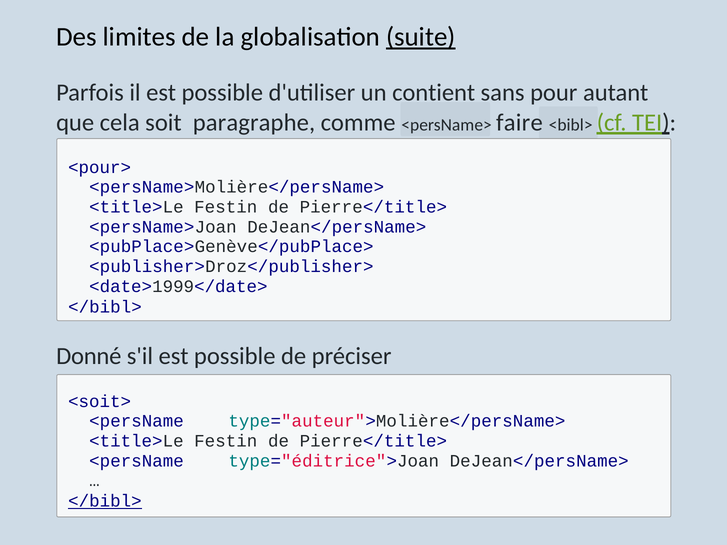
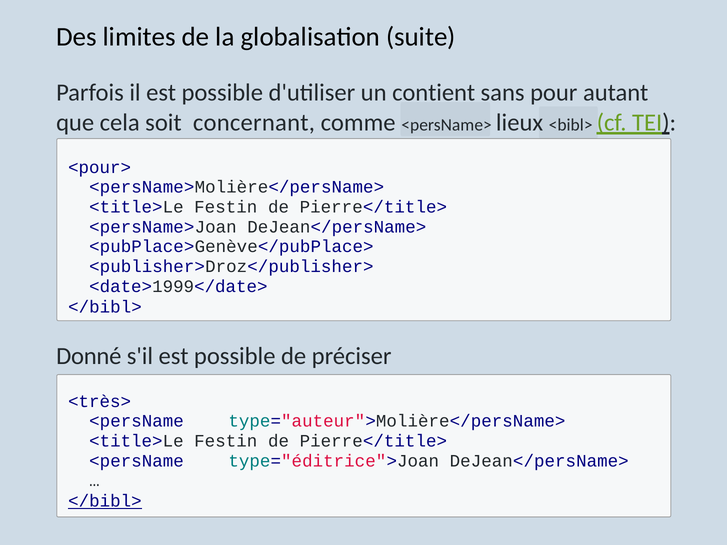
suite underline: present -> none (421, 37)
paragraphe: paragraphe -> concernant (254, 123)
faire: faire -> lieux (520, 123)
<soit>: <soit> -> <très> (100, 402)
